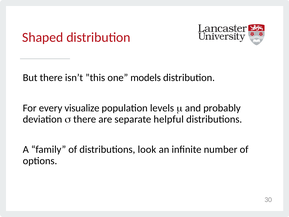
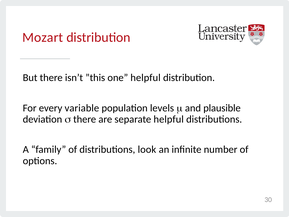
Shaped: Shaped -> Mozart (43, 37)
one models: models -> helpful (146, 78)
visualize: visualize -> variable (82, 108)
probably: probably -> plausible (222, 108)
